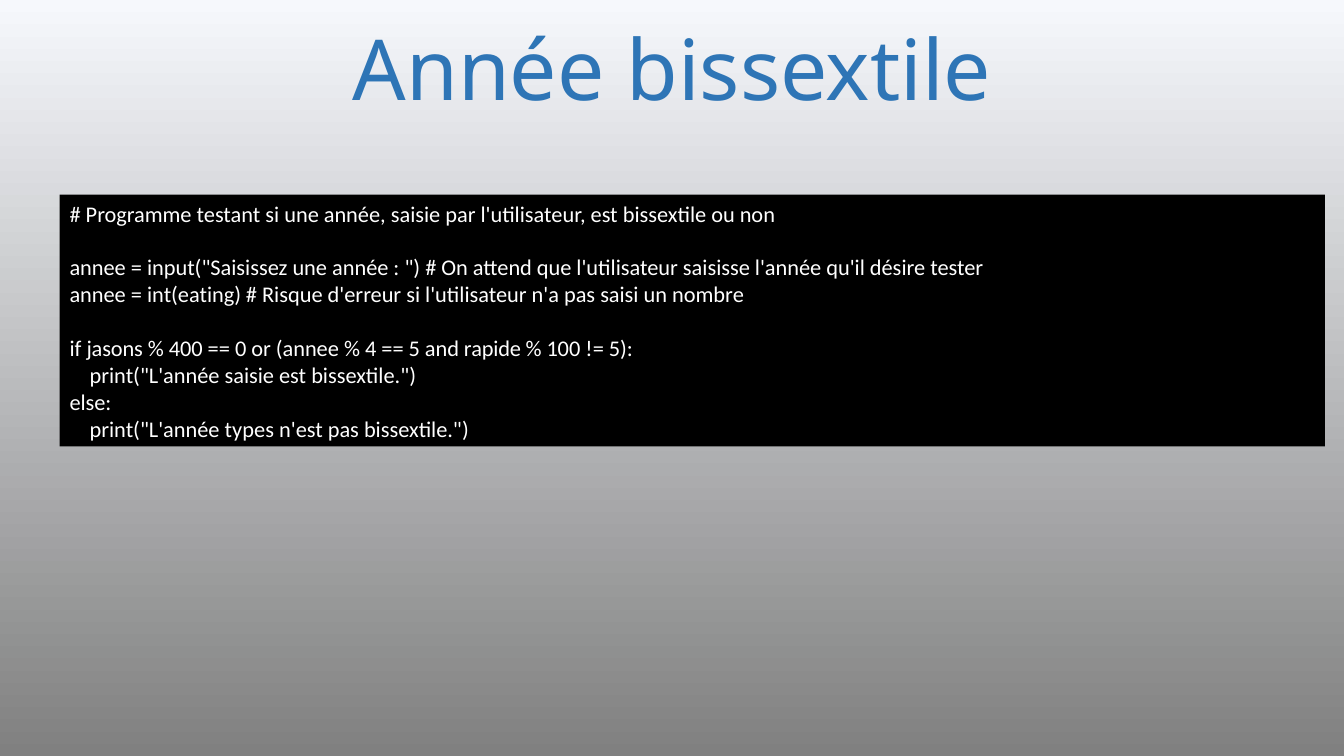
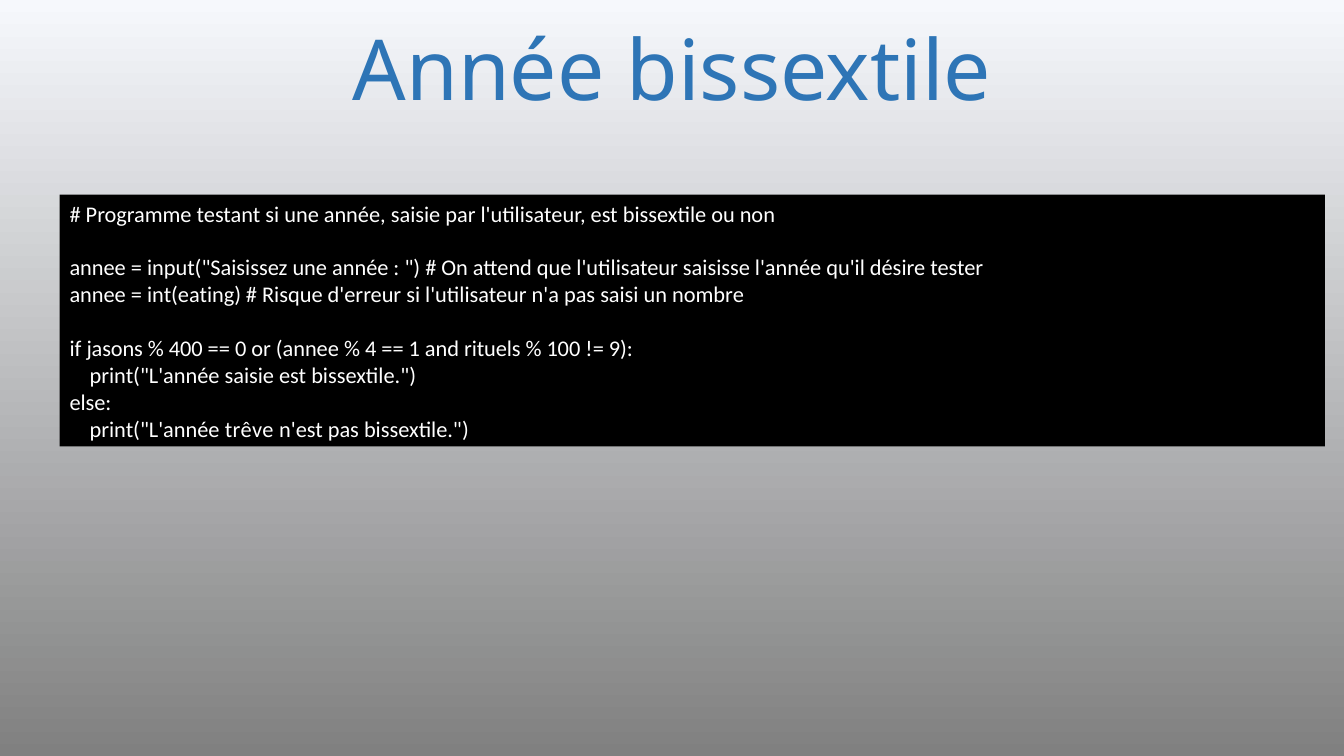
5: 5 -> 1 (414, 349)
rapide: rapide -> rituels (492, 349)
5: 5 -> 9 (621, 349)
types: types -> trêve (249, 430)
